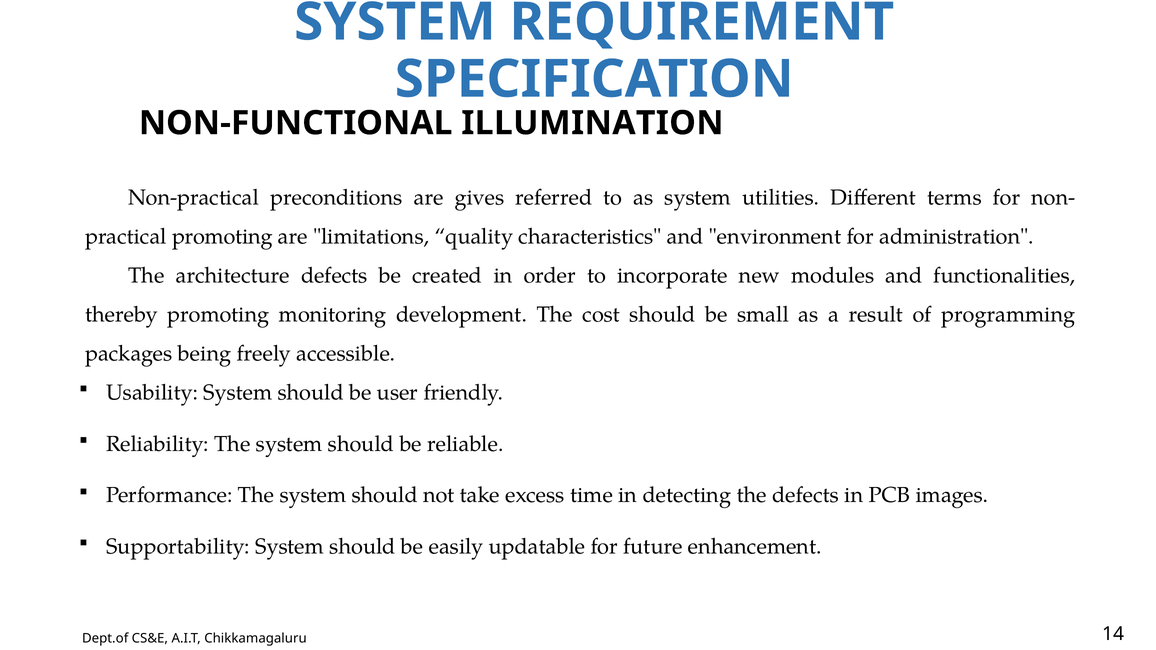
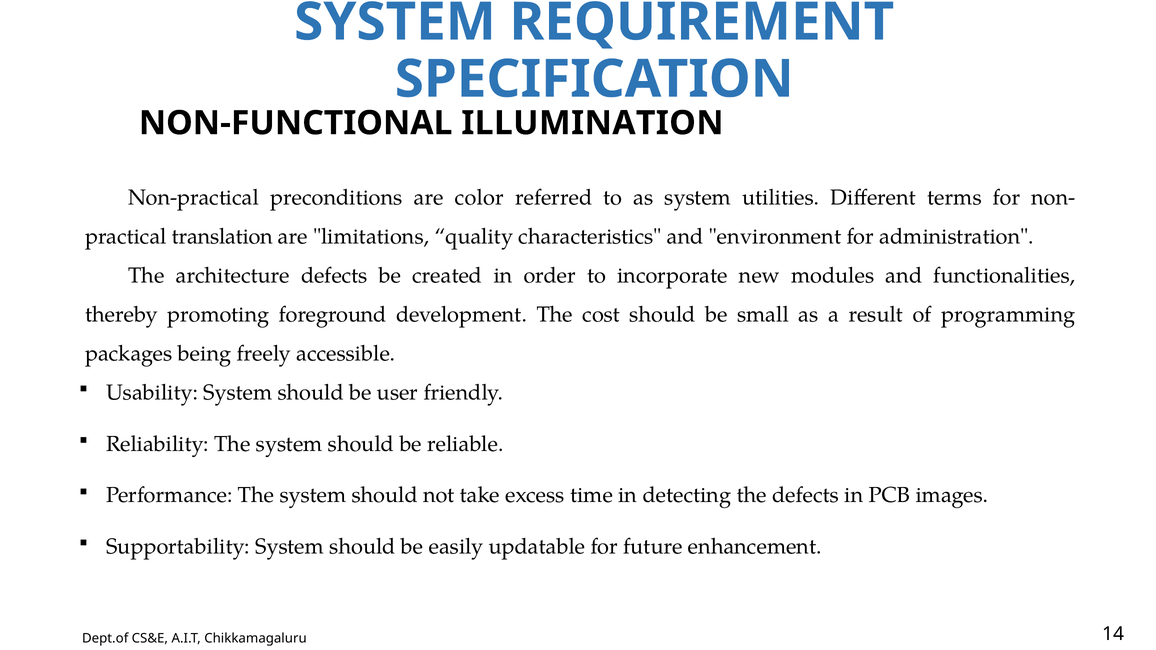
gives: gives -> color (479, 198)
promoting: promoting -> translation (222, 237)
monitoring: monitoring -> foreground (333, 315)
